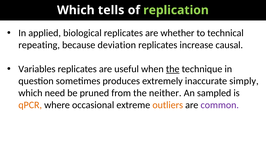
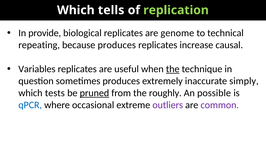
applied: applied -> provide (45, 33)
whether: whether -> genome (177, 33)
because deviation: deviation -> produces (117, 45)
need: need -> tests (55, 93)
pruned underline: none -> present (94, 93)
neither: neither -> roughly (165, 93)
sampled: sampled -> possible (214, 93)
qPCR colour: orange -> blue (30, 105)
outliers colour: orange -> purple (168, 105)
